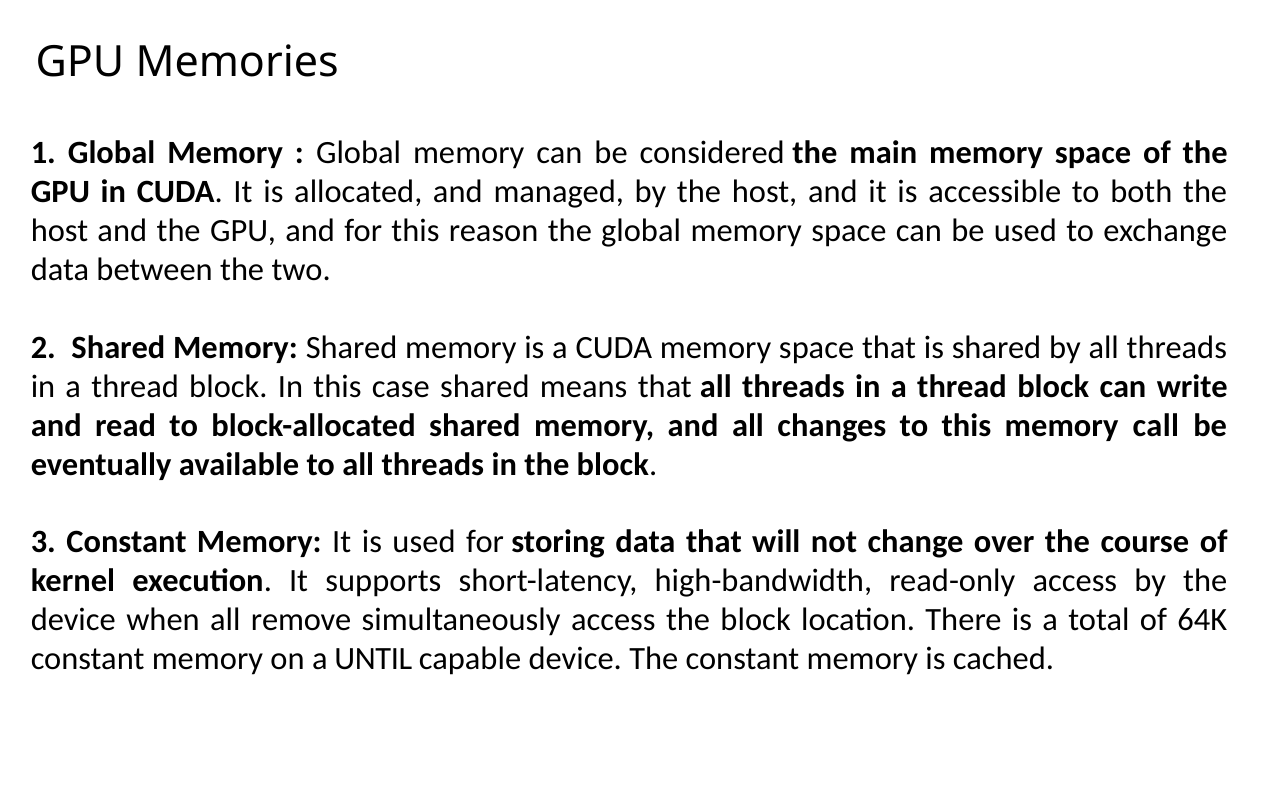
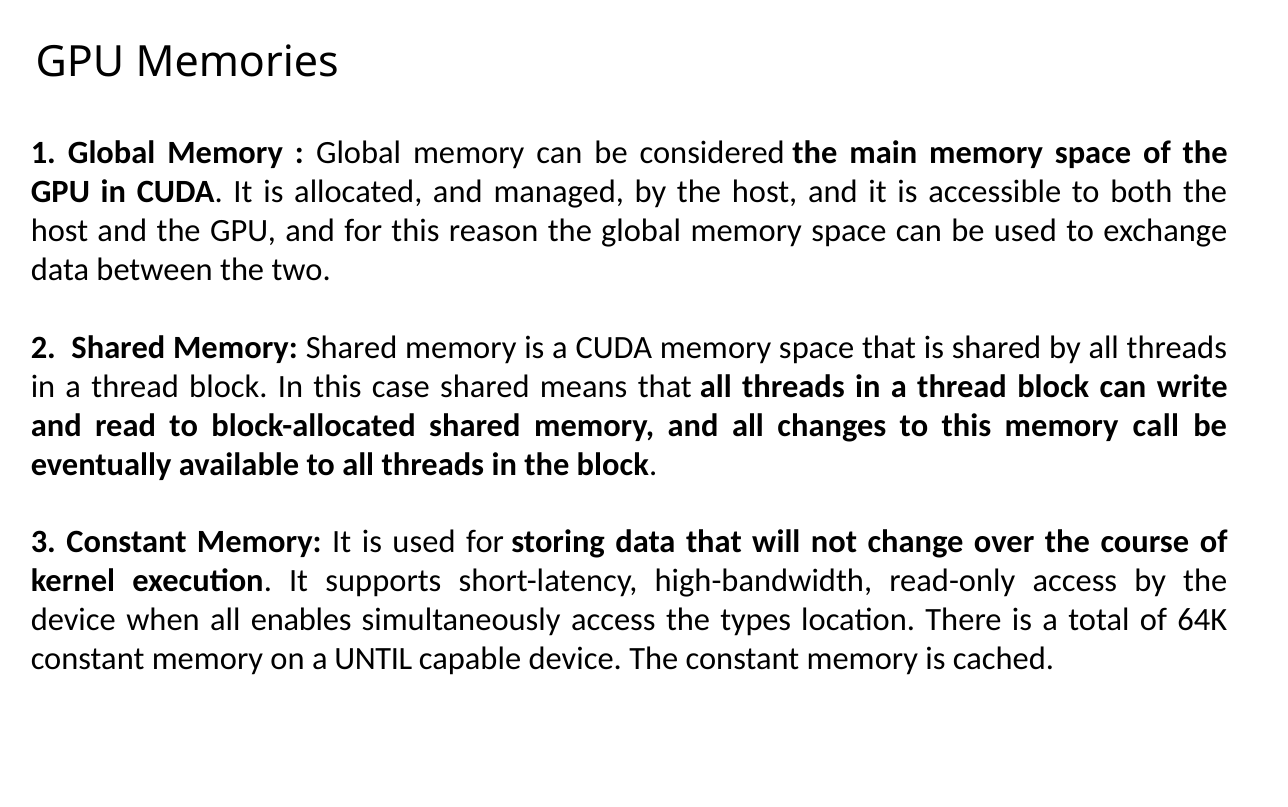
remove: remove -> enables (301, 620)
access the block: block -> types (756, 620)
